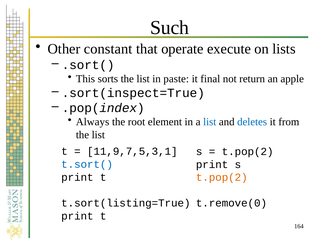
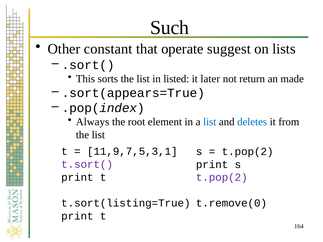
execute: execute -> suggest (229, 49)
paste: paste -> listed (176, 79)
final: final -> later (210, 79)
apple: apple -> made (292, 79)
.sort(inspect=True: .sort(inspect=True -> .sort(appears=True (133, 93)
t.sort( colour: blue -> purple (87, 164)
t.pop(2 colour: orange -> purple (222, 178)
